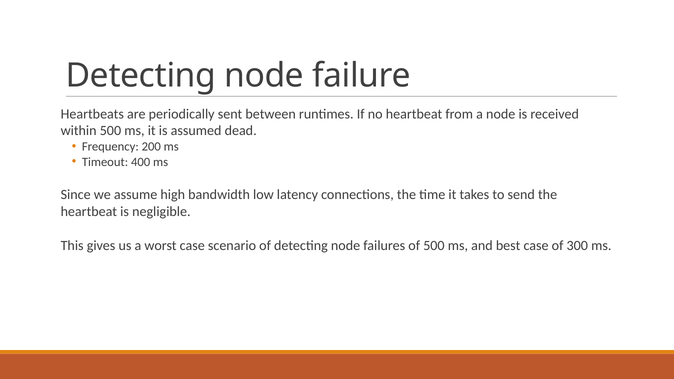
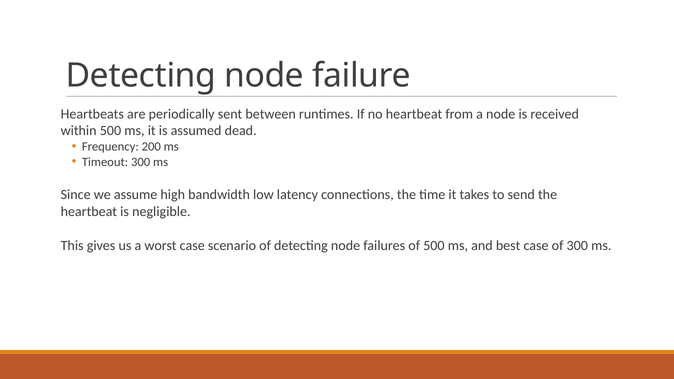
Timeout 400: 400 -> 300 (141, 162)
